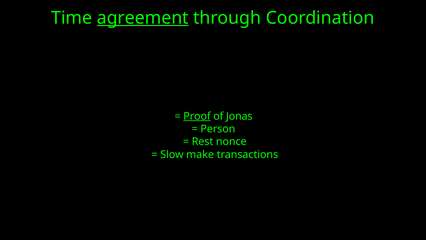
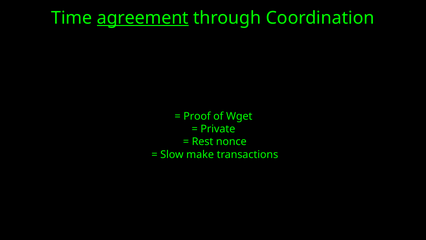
Proof underline: present -> none (197, 116)
Jonas: Jonas -> Wget (239, 116)
Person: Person -> Private (218, 129)
